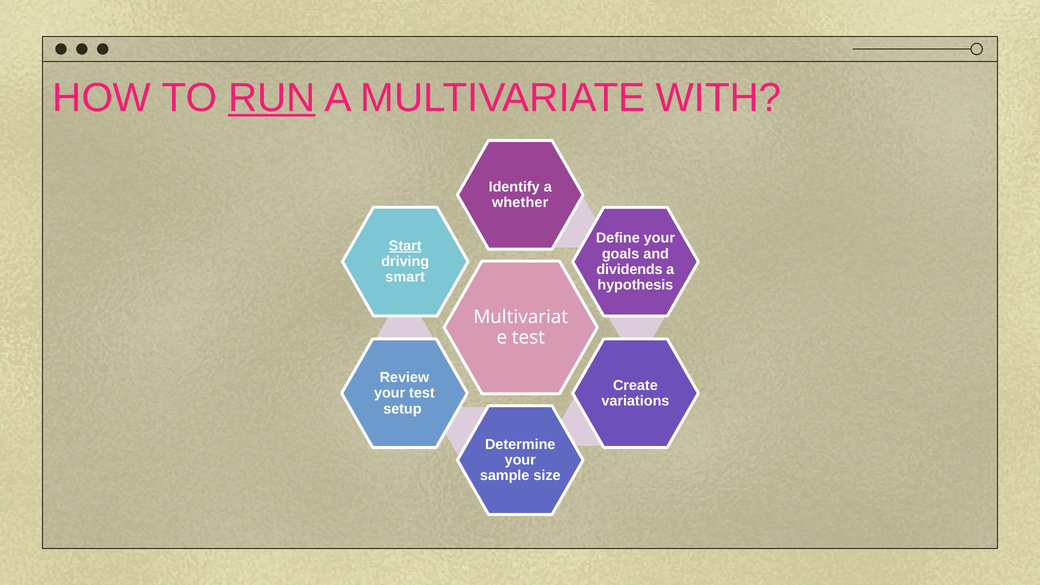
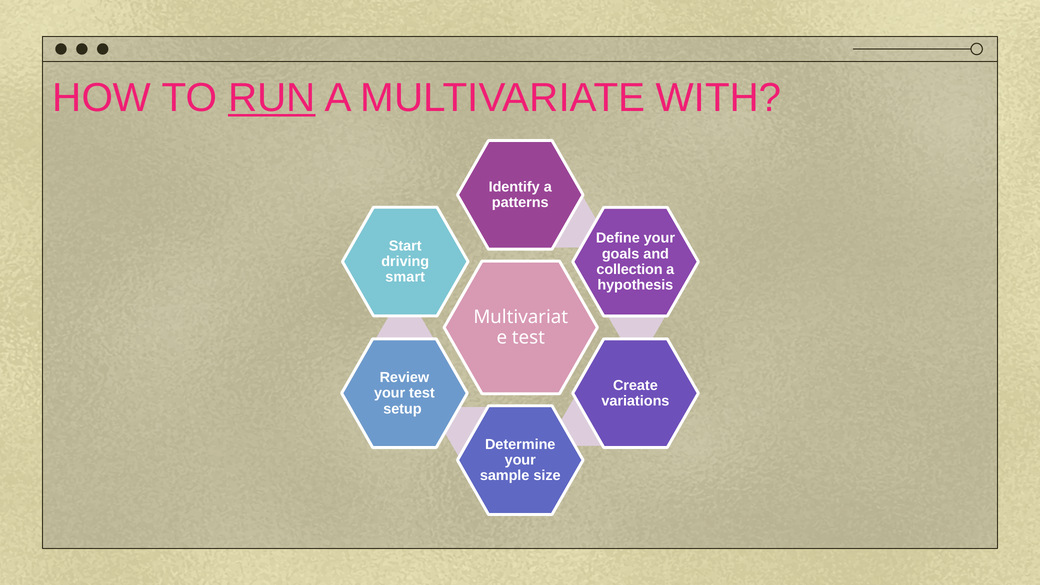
whether: whether -> patterns (520, 203)
Start underline: present -> none (405, 246)
dividends: dividends -> collection (630, 269)
